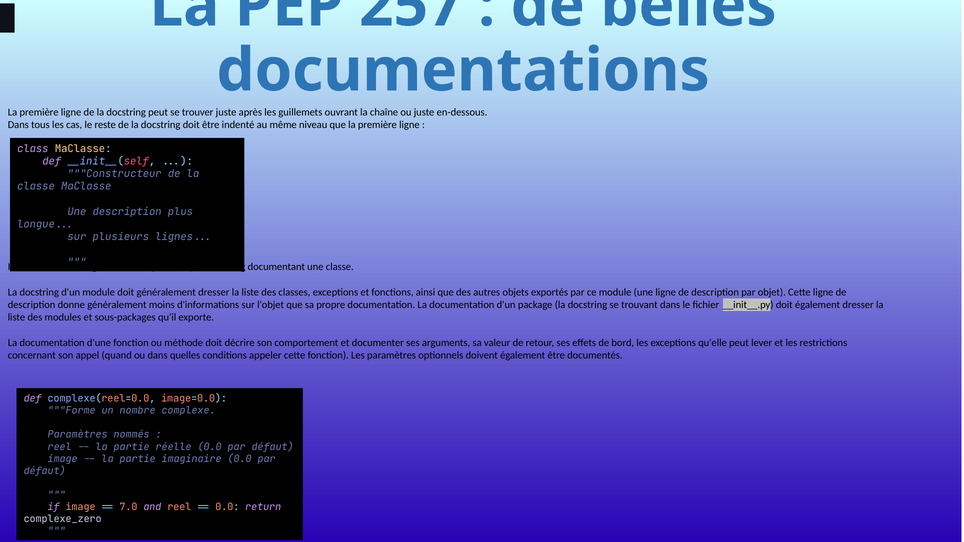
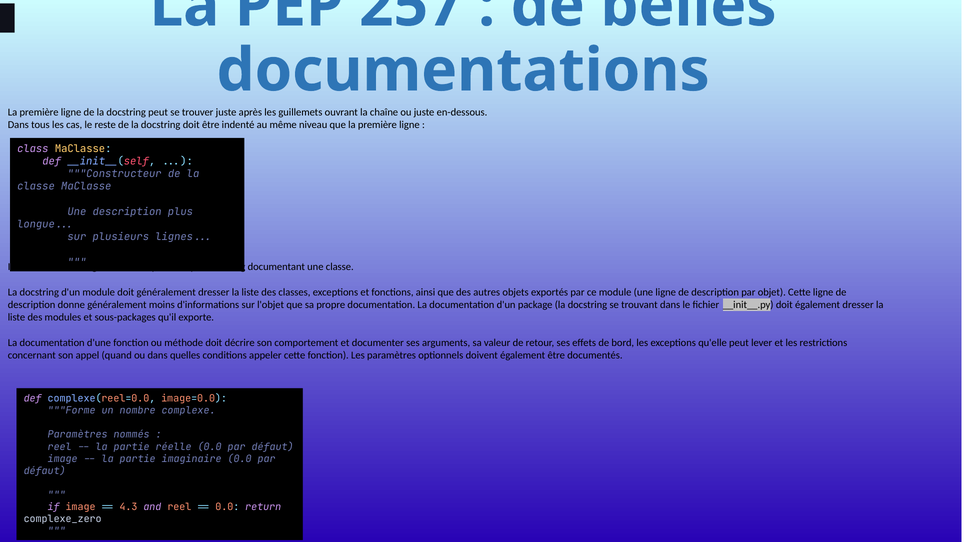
7.0: 7.0 -> 4.3 (128, 507)
